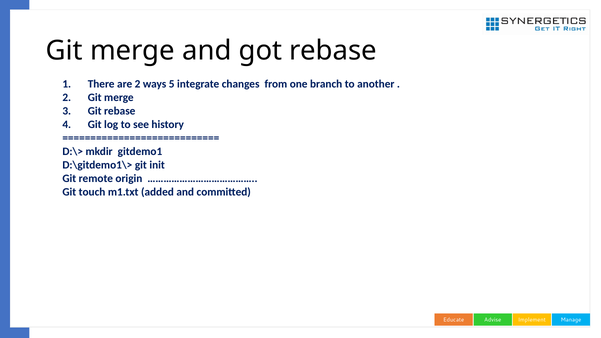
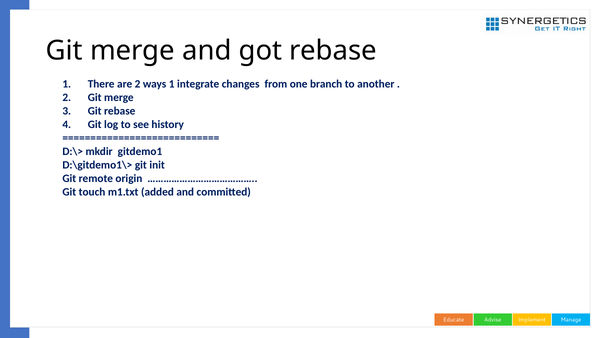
ways 5: 5 -> 1 (172, 84)
